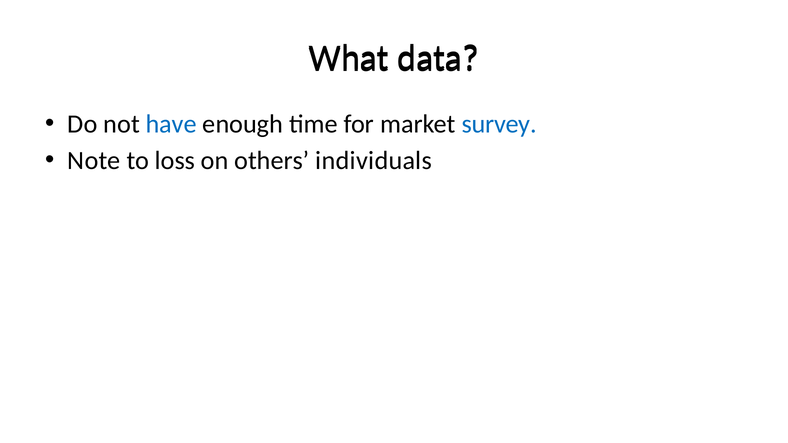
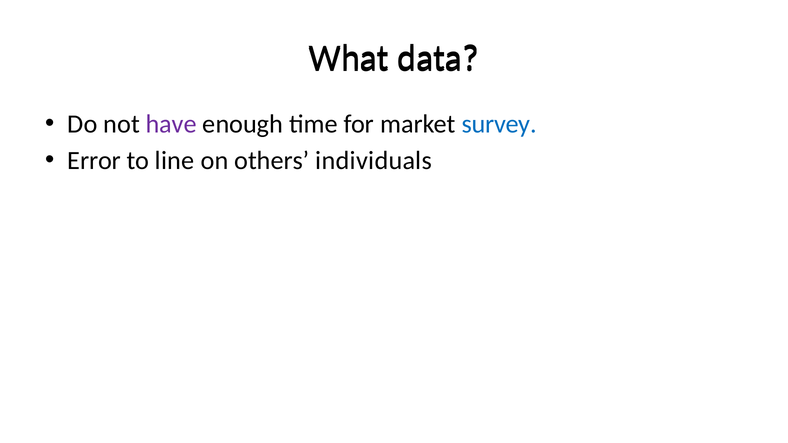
have colour: blue -> purple (171, 124)
Note: Note -> Error (94, 161)
loss: loss -> line (175, 161)
